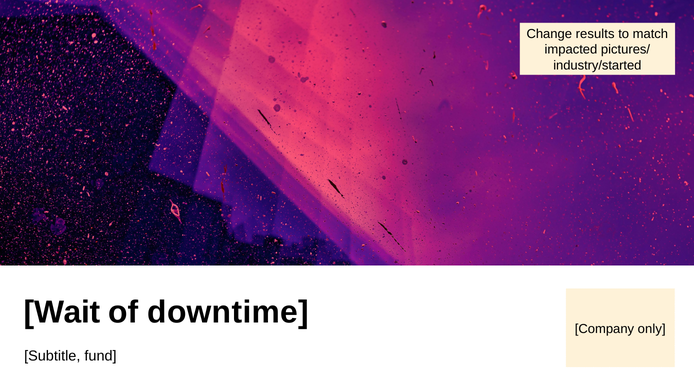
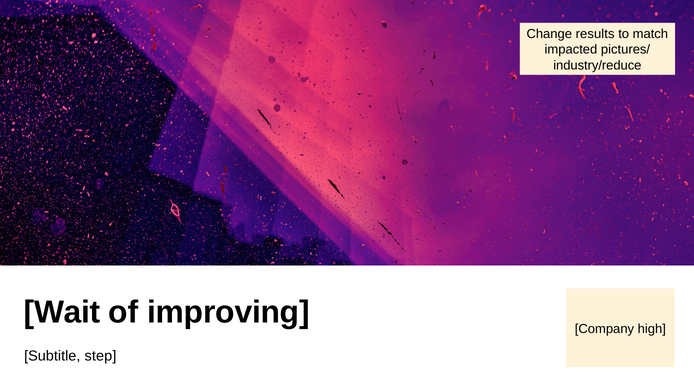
industry/started: industry/started -> industry/reduce (597, 65)
downtime: downtime -> improving (228, 313)
only: only -> high (652, 329)
fund: fund -> step (100, 356)
